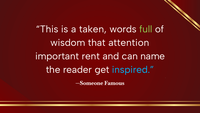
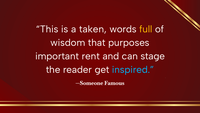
full colour: light green -> yellow (146, 29)
attention: attention -> purposes (129, 43)
name: name -> stage (153, 56)
